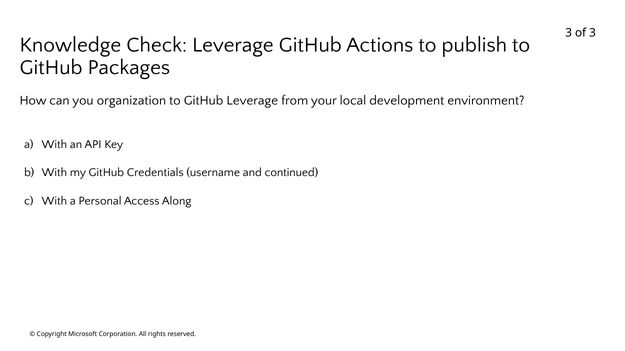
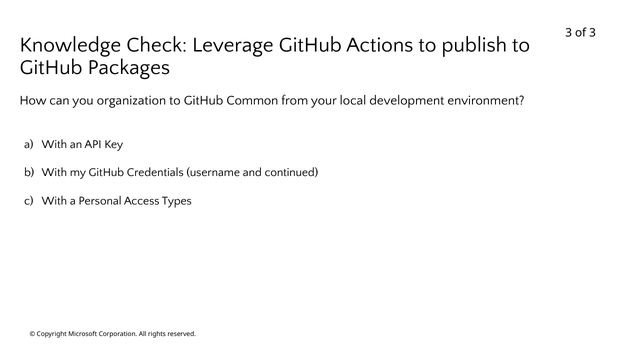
GitHub Leverage: Leverage -> Common (252, 101)
Along: Along -> Types (177, 201)
